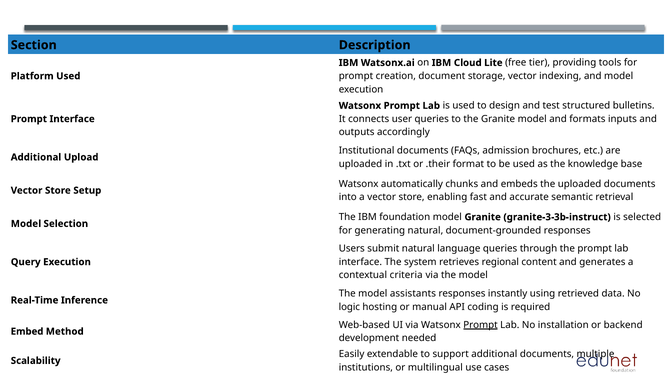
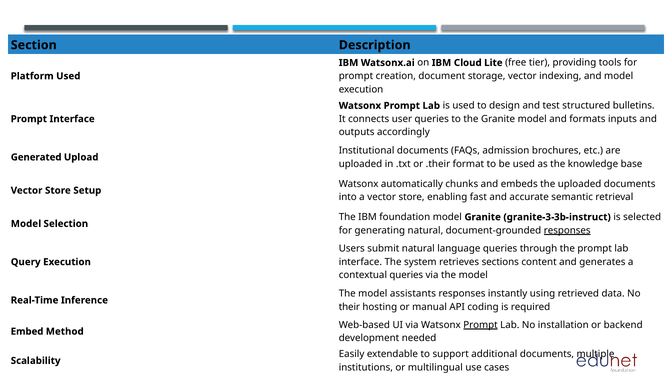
Additional: Additional -> Generated (36, 157)
responses underline: none -> present (567, 231)
regional: regional -> sections (500, 262)
contextual criteria: criteria -> queries (406, 275)
logic: logic -> their (349, 307)
